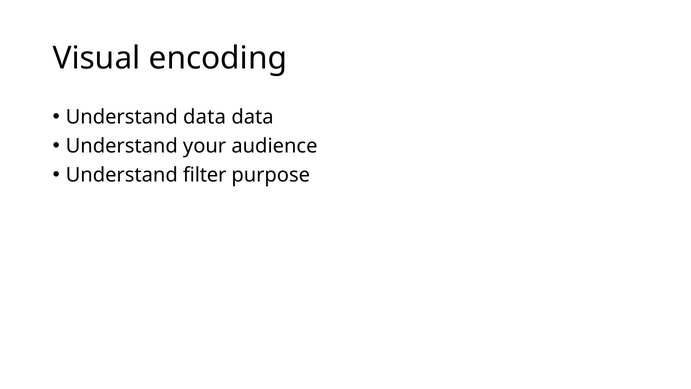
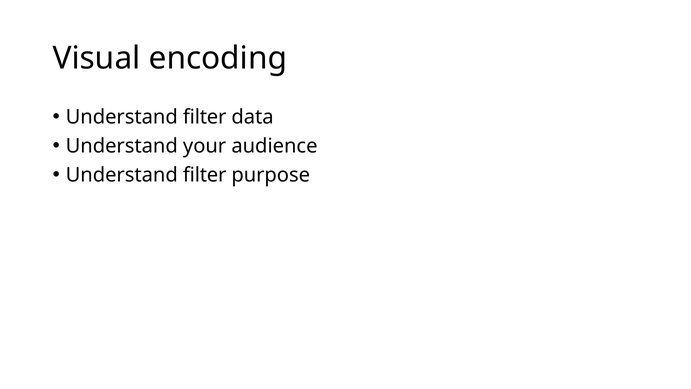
data: data -> filter (205, 117)
